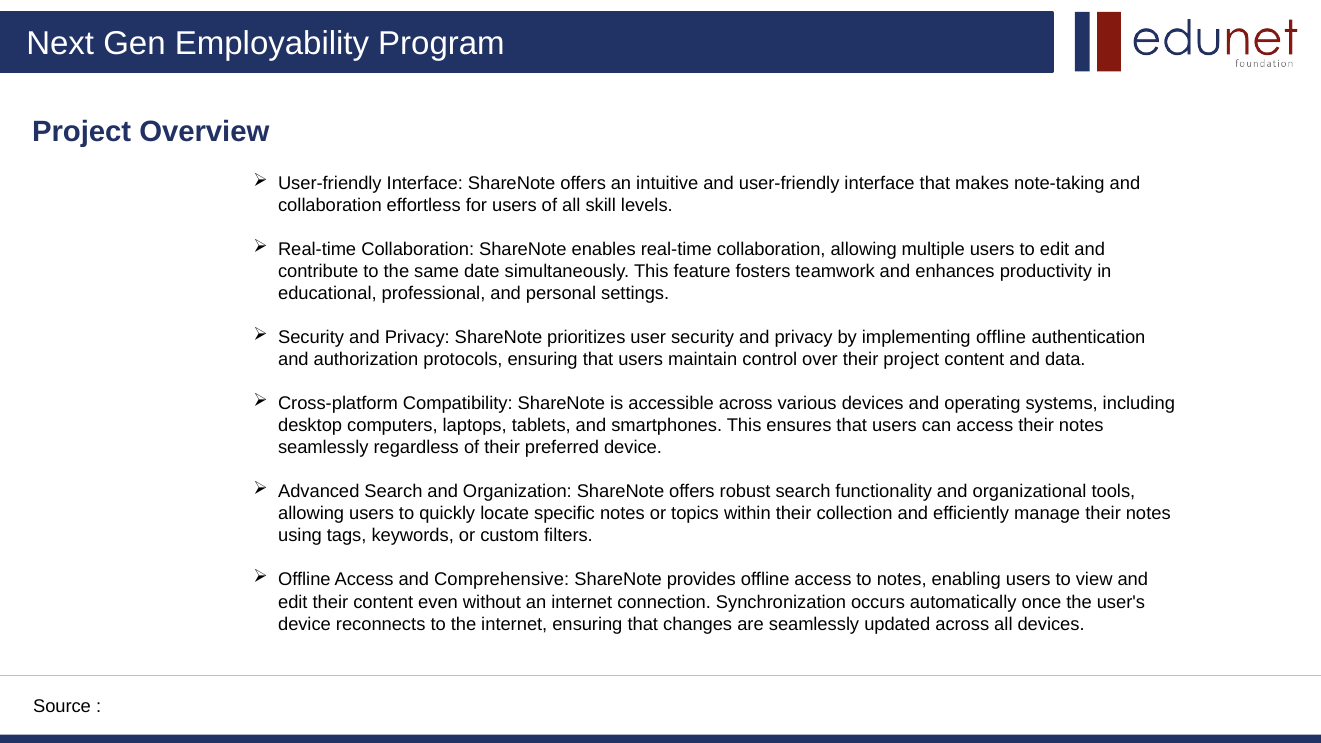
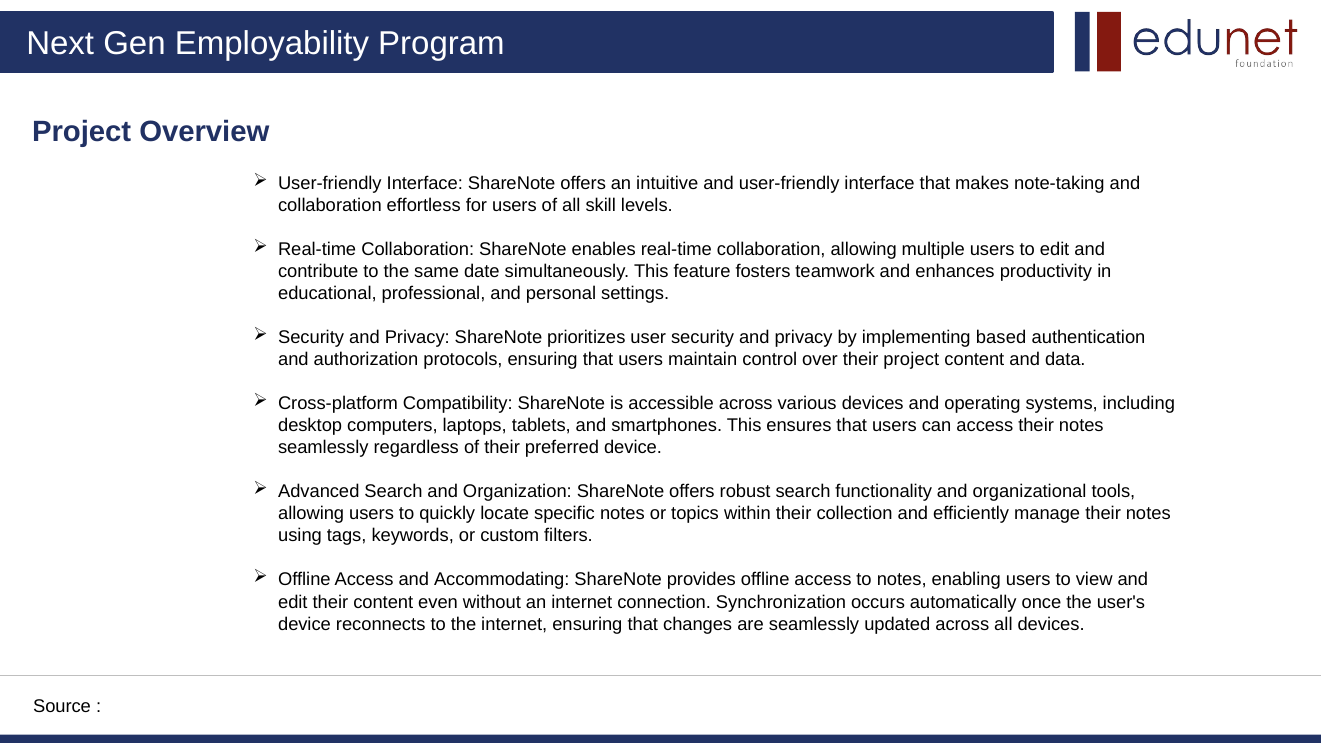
implementing offline: offline -> based (1001, 337)
Comprehensive: Comprehensive -> Accommodating (502, 580)
